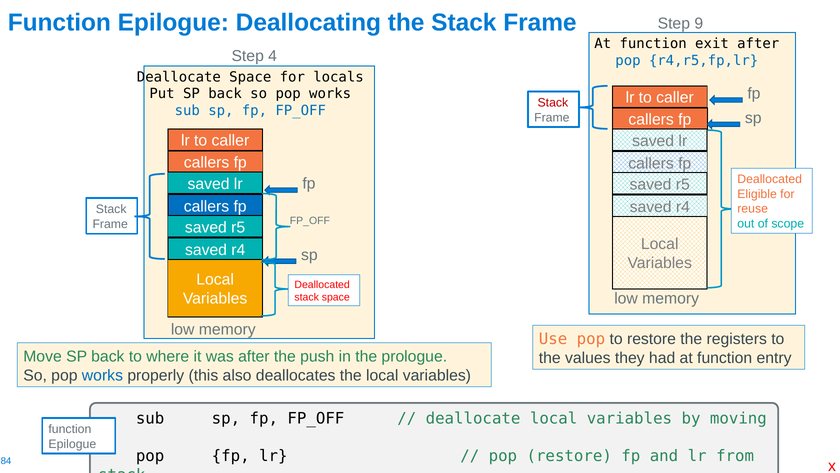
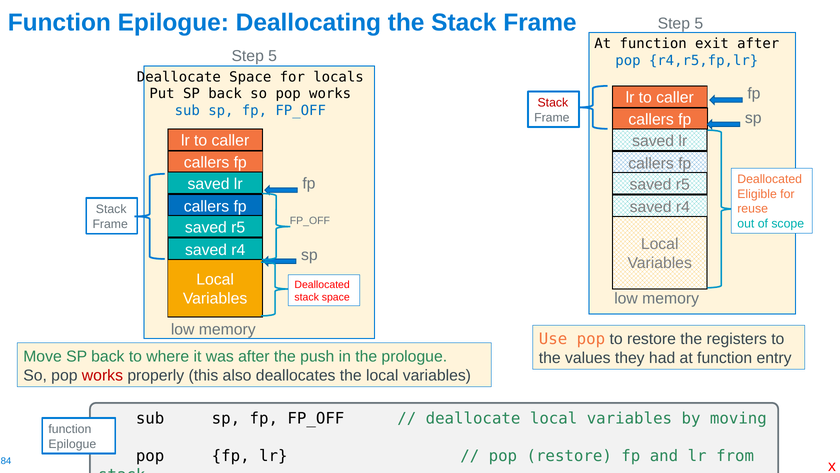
9: 9 -> 5 (699, 24)
4: 4 -> 5 (273, 56)
works colour: blue -> red (102, 375)
